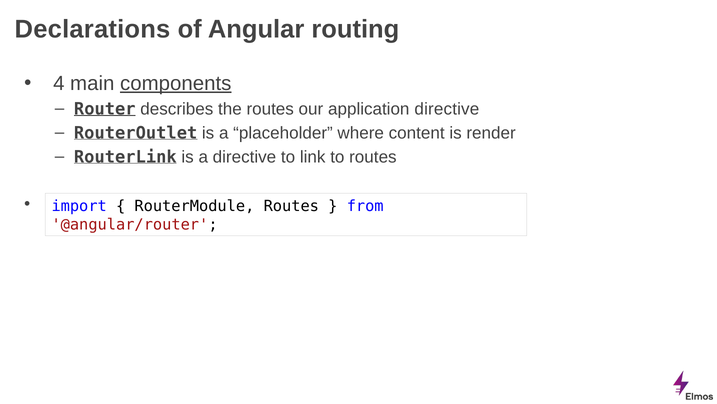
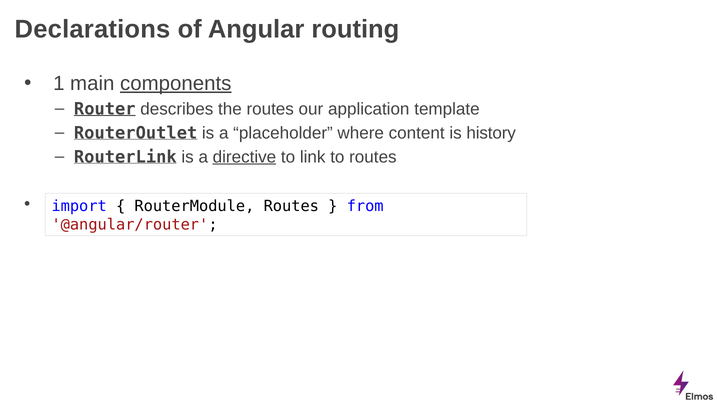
4: 4 -> 1 (59, 83)
application directive: directive -> template (447, 109)
render: render -> history (491, 133)
directive underline: none -> present (244, 157)
